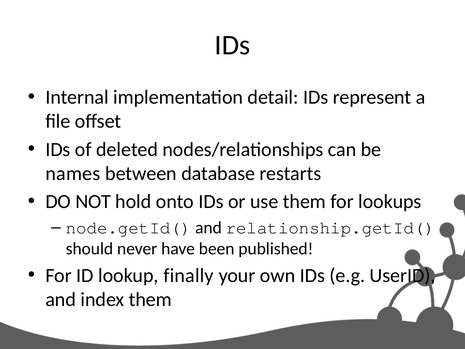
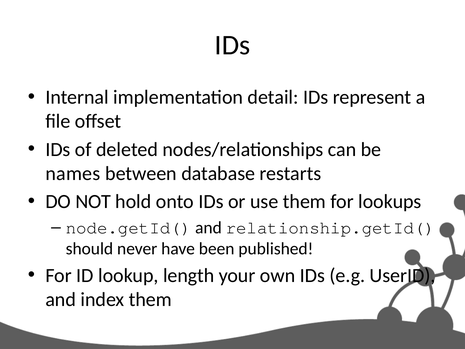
finally: finally -> length (189, 275)
